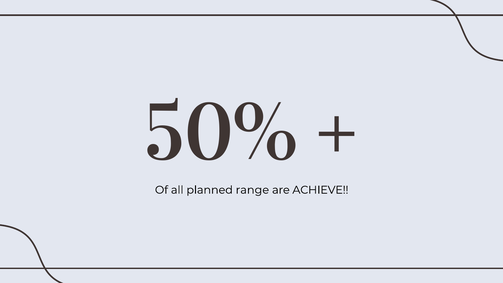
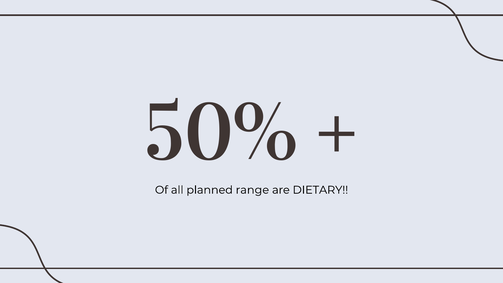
ACHIEVE: ACHIEVE -> DIETARY (320, 190)
